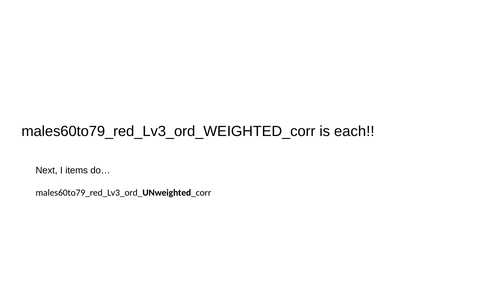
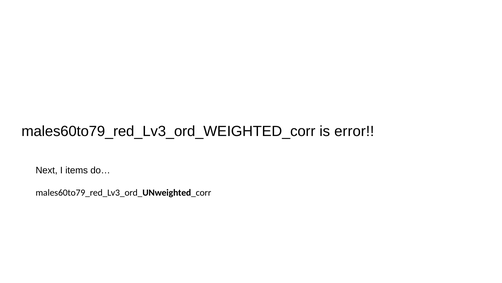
each: each -> error (354, 131)
